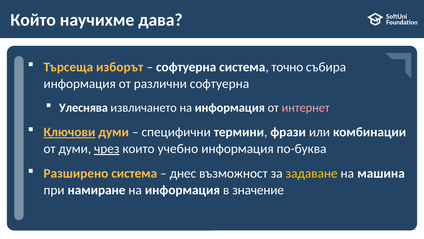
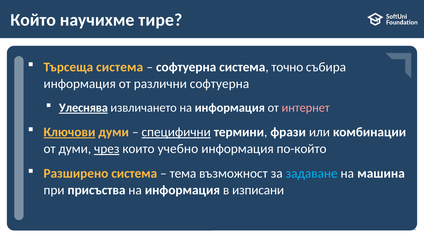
дава: дава -> тире (160, 20)
изборът: изборът -> система (120, 67)
Улеснява underline: none -> present (83, 108)
специфични underline: none -> present (176, 132)
по-буква: по-буква -> по-който (302, 148)
днес: днес -> тема (183, 173)
задаване colour: yellow -> light blue (312, 173)
намиране: намиране -> присъства (97, 190)
значение: значение -> изписани (258, 190)
